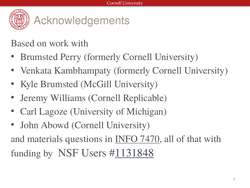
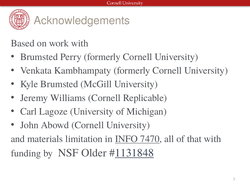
questions: questions -> limitation (84, 139)
Users: Users -> Older (94, 153)
